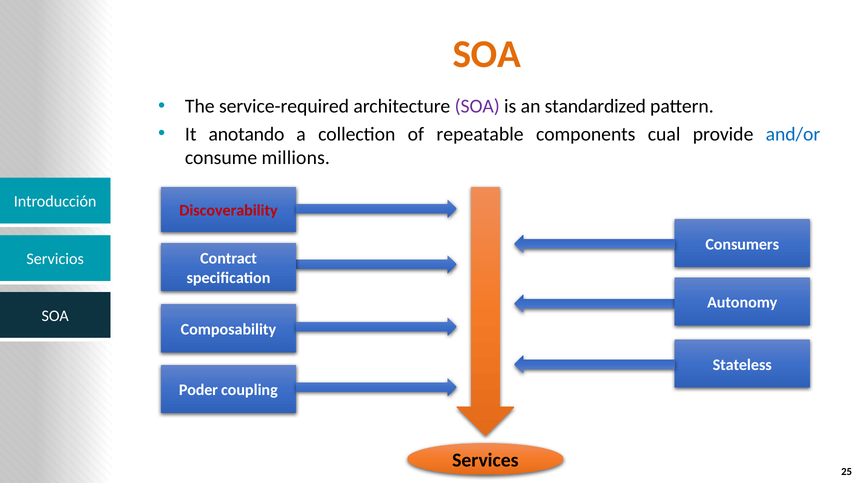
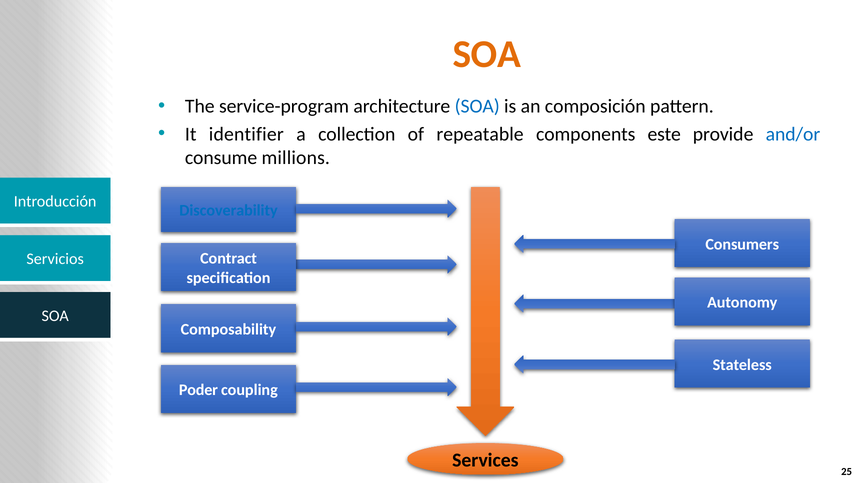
service-required: service-required -> service-program (284, 106)
SOA colour: purple -> blue (477, 106)
standardized: standardized -> composición (595, 106)
anotando: anotando -> identifier (246, 134)
cual: cual -> este (664, 134)
Discoverability colour: red -> blue (229, 211)
